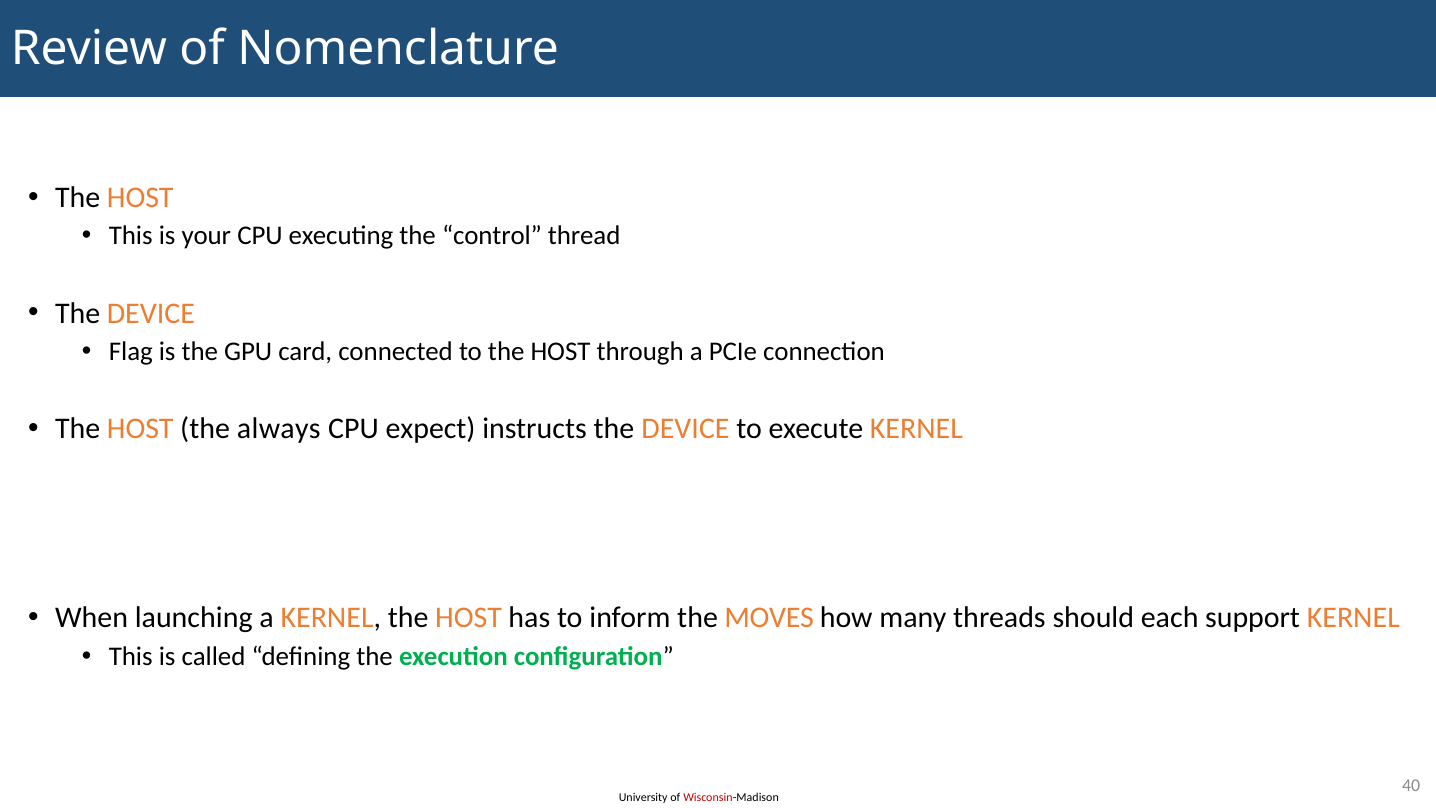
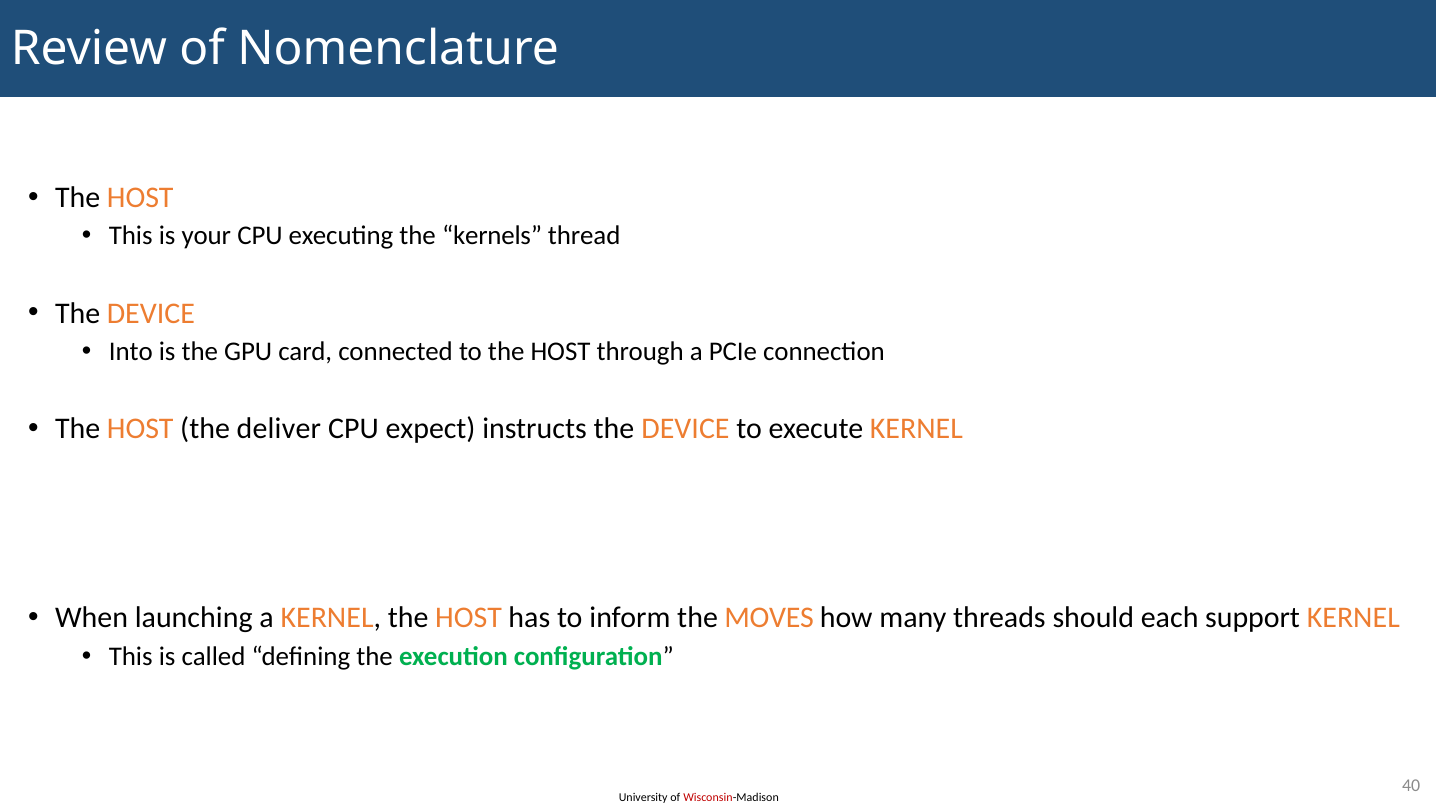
control: control -> kernels (492, 236)
Flag: Flag -> Into (131, 351)
always: always -> deliver (279, 429)
